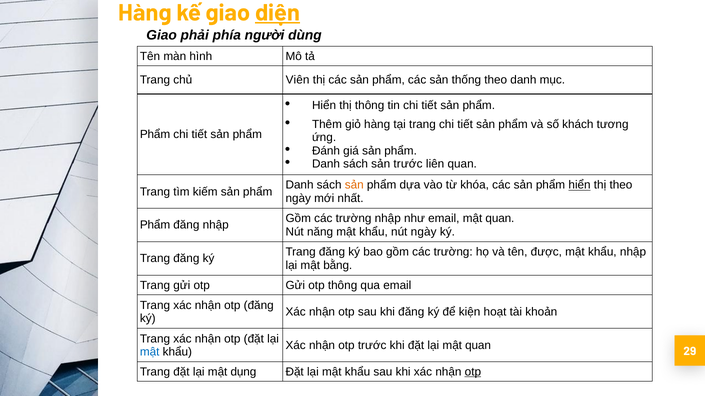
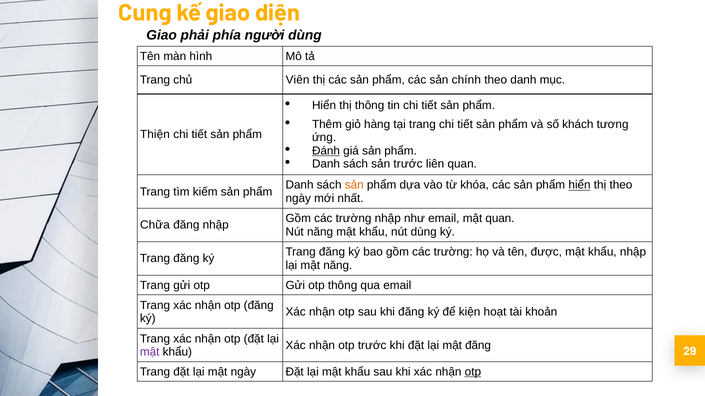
Hàng: Hàng -> Cung (145, 13)
diện underline: present -> none (278, 13)
thống: thống -> chính (466, 80)
Phẩm: Phẩm -> Thiện (155, 135)
Đánh underline: none -> present (326, 151)
Phẩm: Phẩm -> Chữa (155, 225)
nút ngày: ngày -> dùng (424, 232)
mật bằng: bằng -> năng (338, 266)
lại mật quan: quan -> đăng (478, 346)
mật colour: blue -> purple (150, 352)
mật dụng: dụng -> ngày (243, 372)
